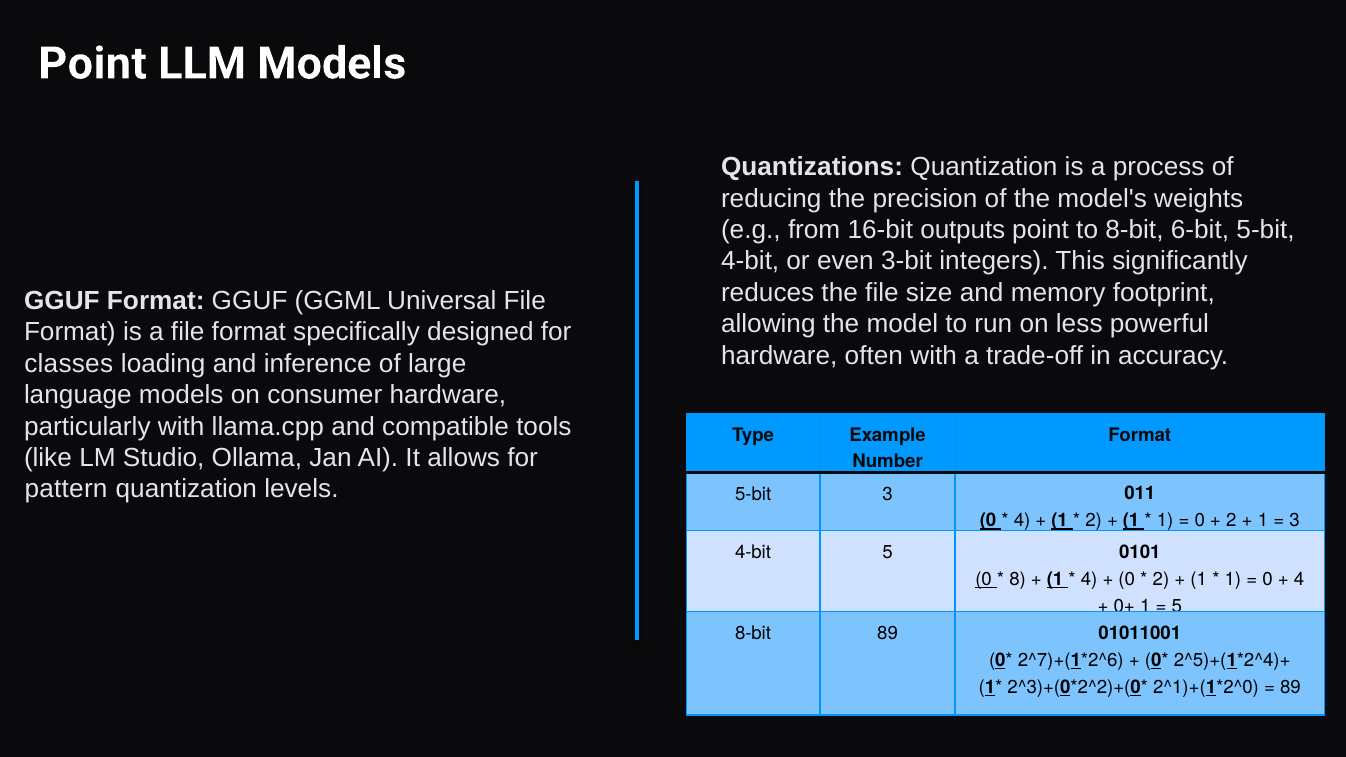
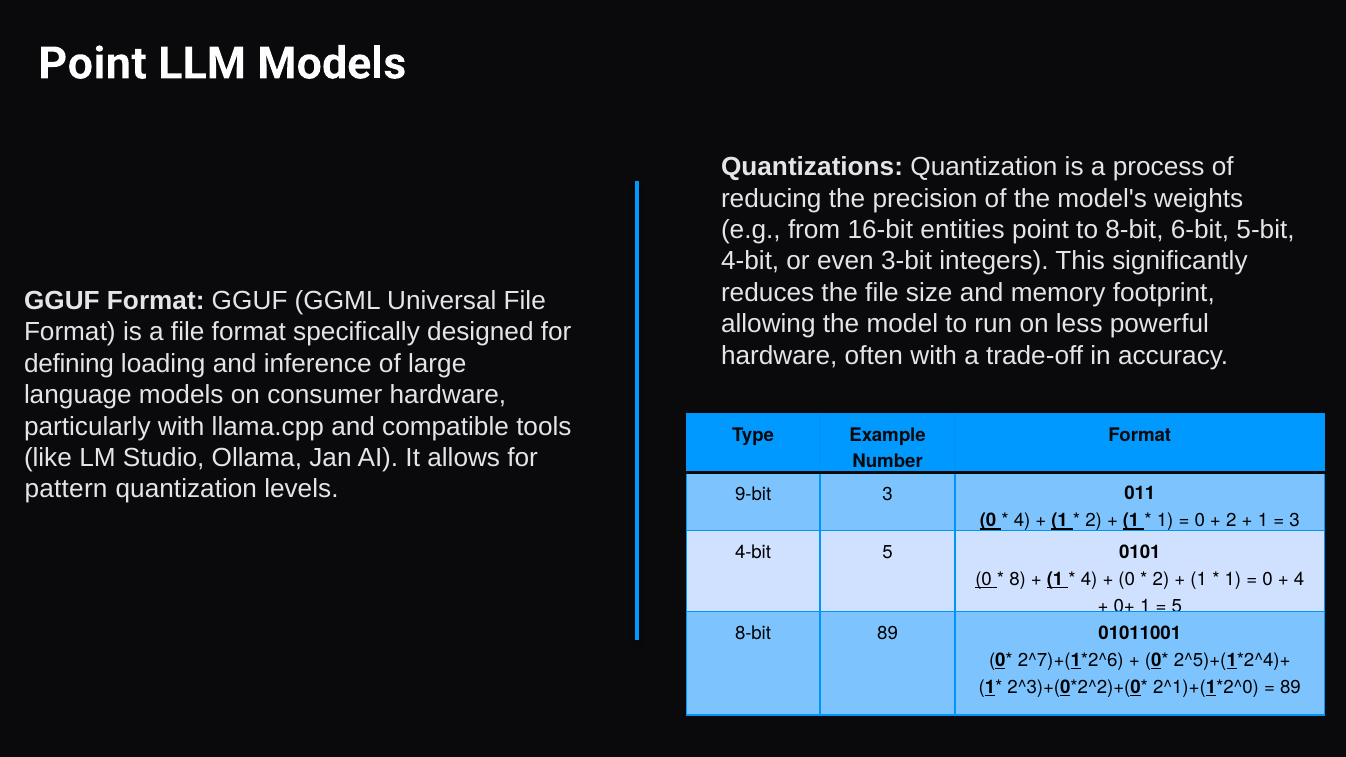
outputs: outputs -> entities (963, 230)
classes: classes -> defining (69, 364)
5-bit: 5-bit -> 9-bit (753, 494)
